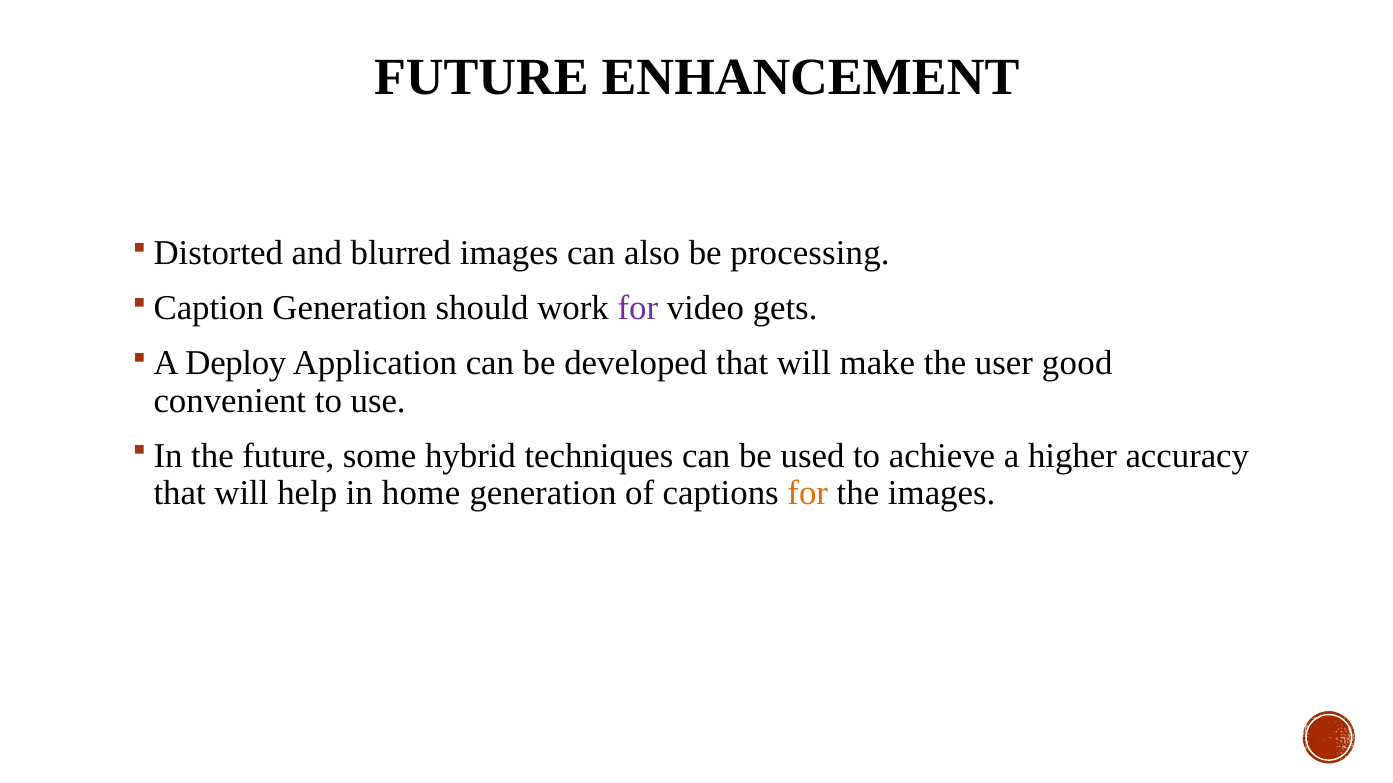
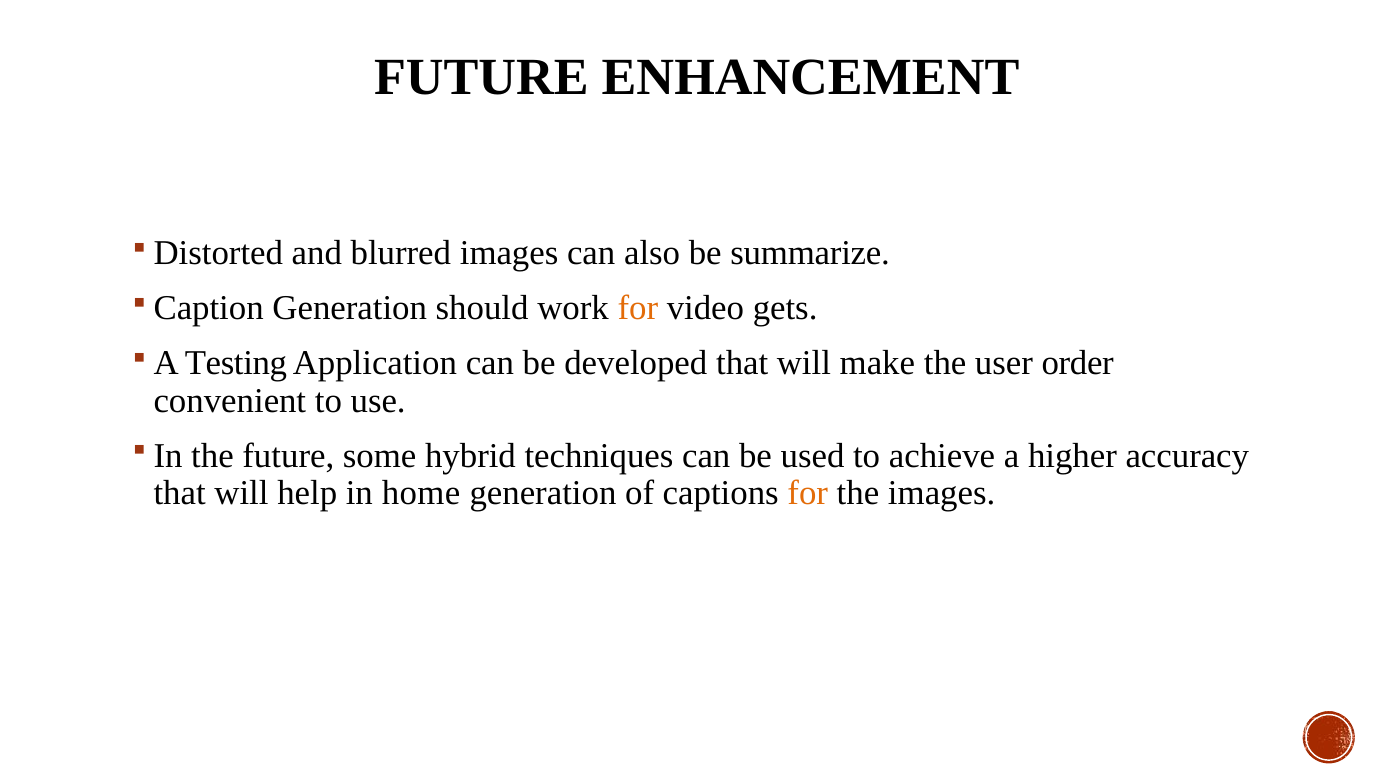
processing: processing -> summarize (810, 253)
for colour: purple -> orange (638, 308)
Deploy: Deploy -> Testing (236, 363)
good: good -> order (1078, 363)
